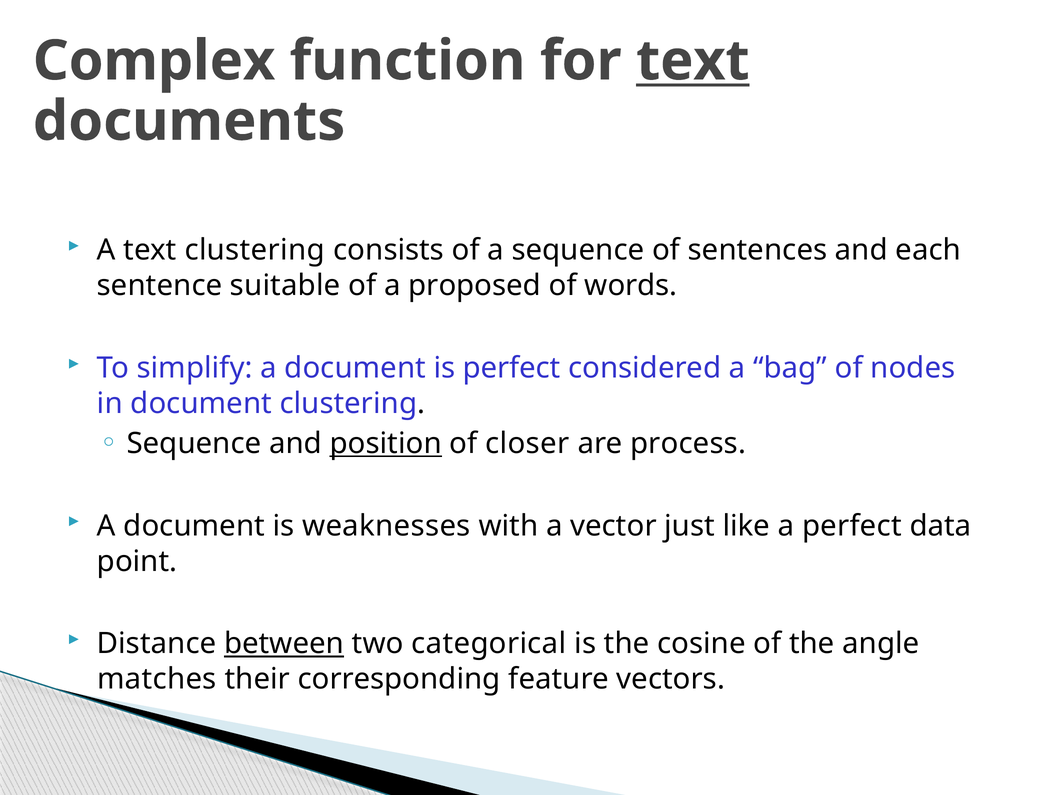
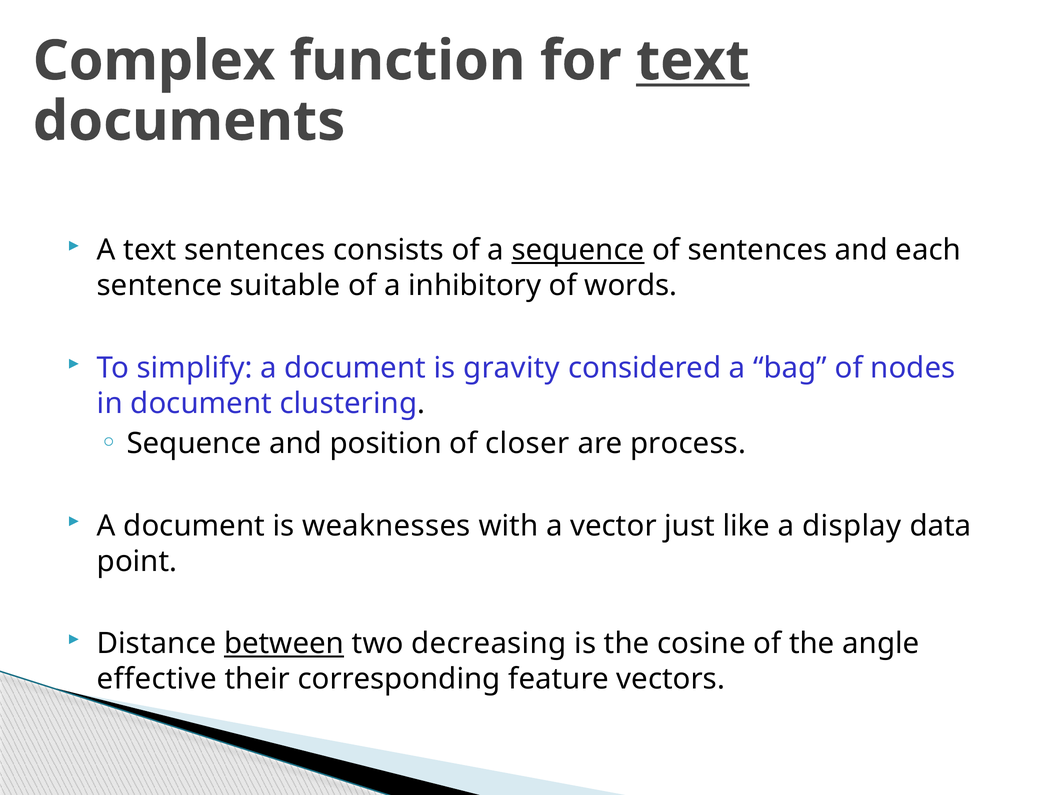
text clustering: clustering -> sentences (255, 250)
sequence underline: none -> present (578, 250)
proposed: proposed -> inhibitory (475, 286)
is perfect: perfect -> gravity (512, 368)
position underline: present -> none (386, 443)
a perfect: perfect -> display (852, 526)
categorical: categorical -> decreasing (489, 644)
matches: matches -> effective (157, 679)
